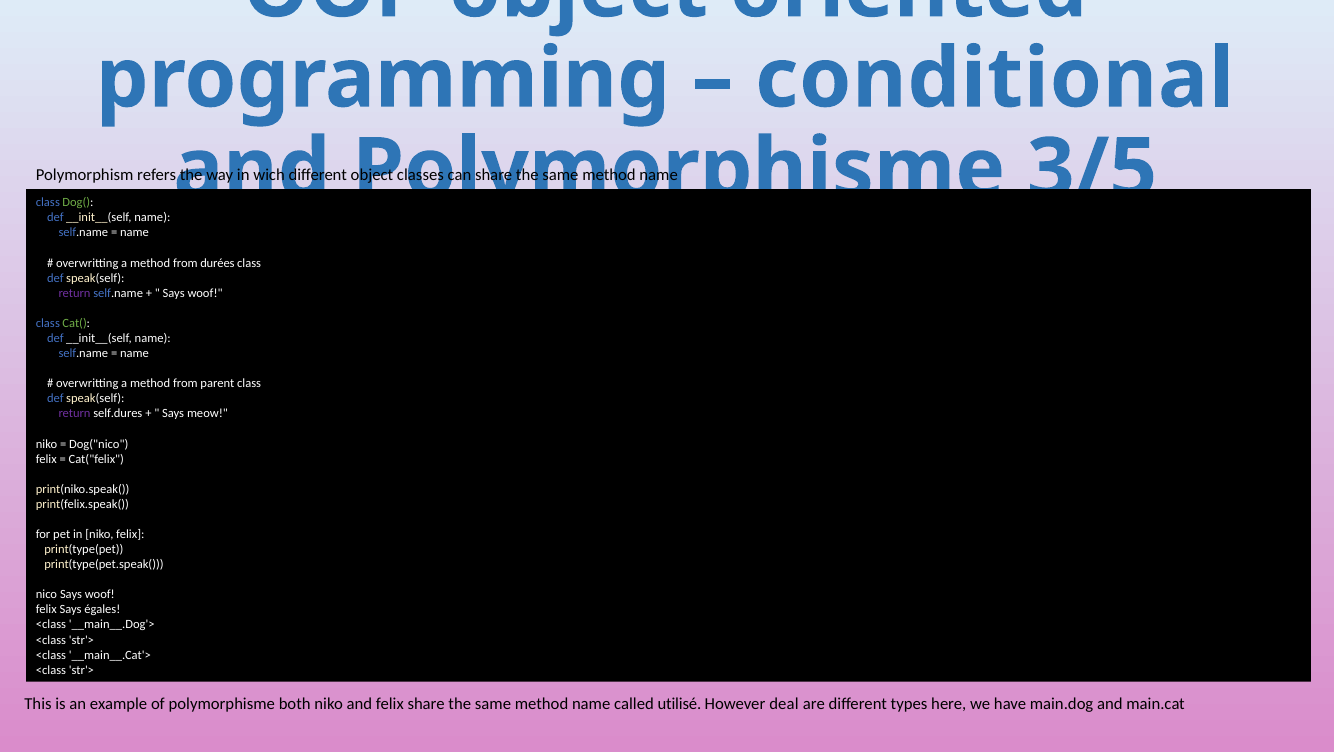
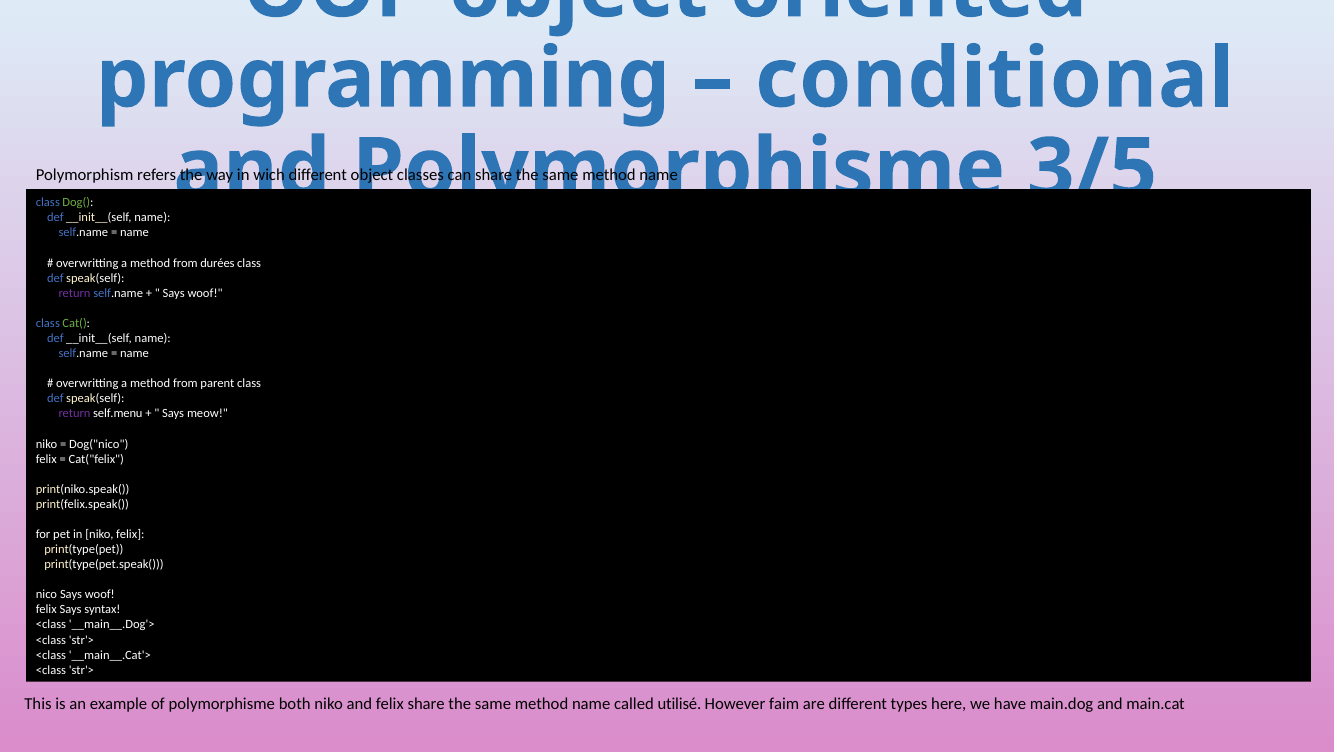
self.dures: self.dures -> self.menu (118, 414)
égales: égales -> syntax (102, 610)
deal: deal -> faim (784, 704)
